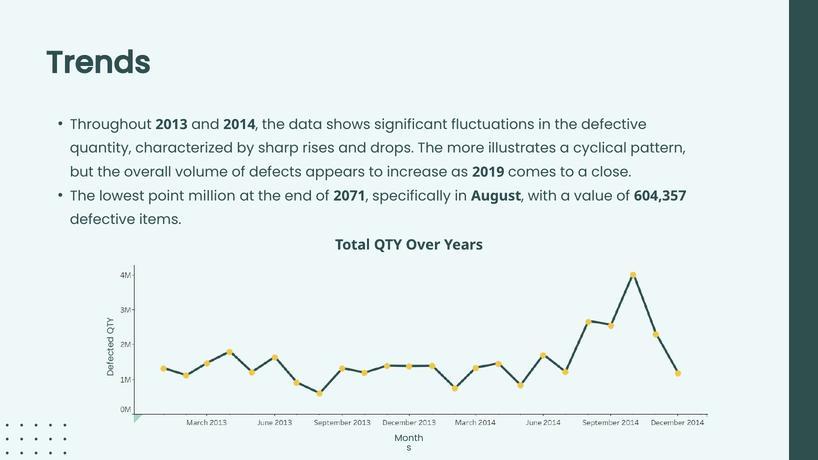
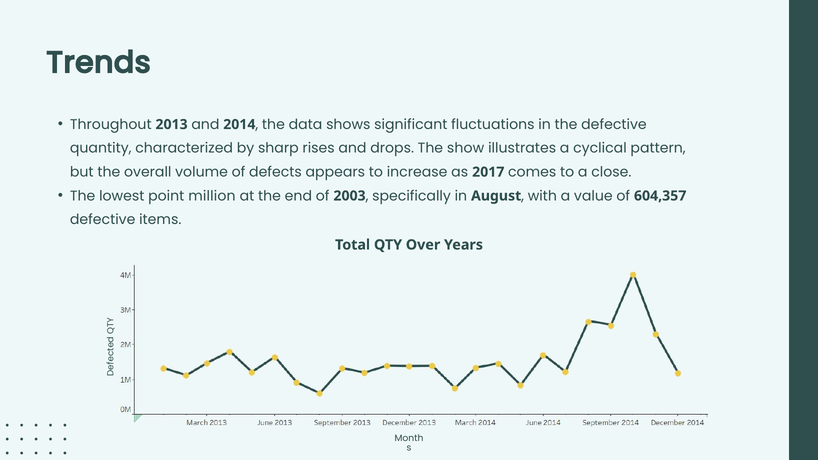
more: more -> show (466, 148)
2019: 2019 -> 2017 (488, 172)
2071: 2071 -> 2003 (350, 196)
